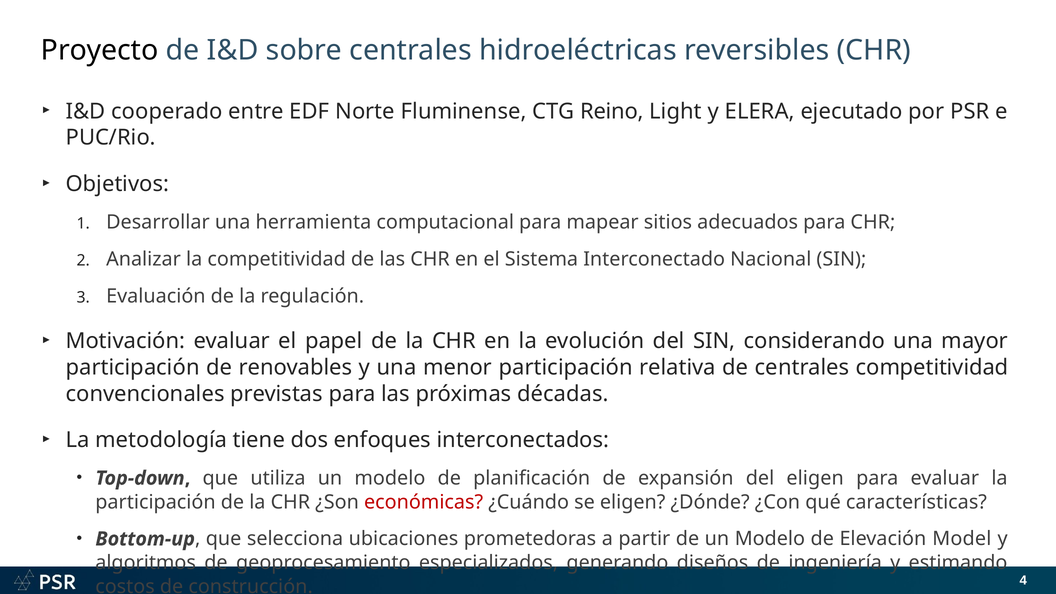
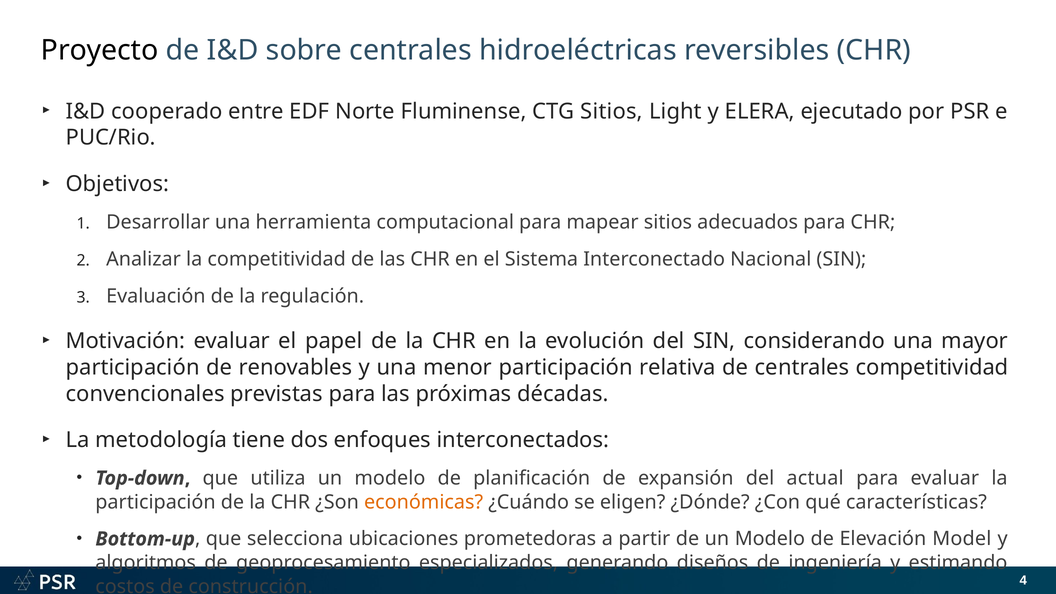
CTG Reino: Reino -> Sitios (612, 111)
del eligen: eligen -> actual (815, 478)
económicas colour: red -> orange (424, 502)
